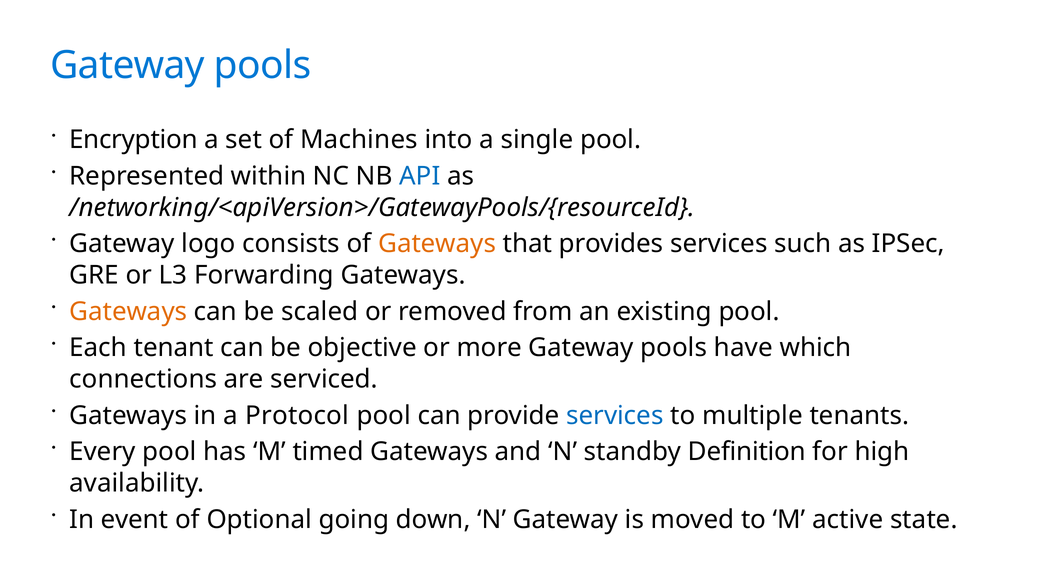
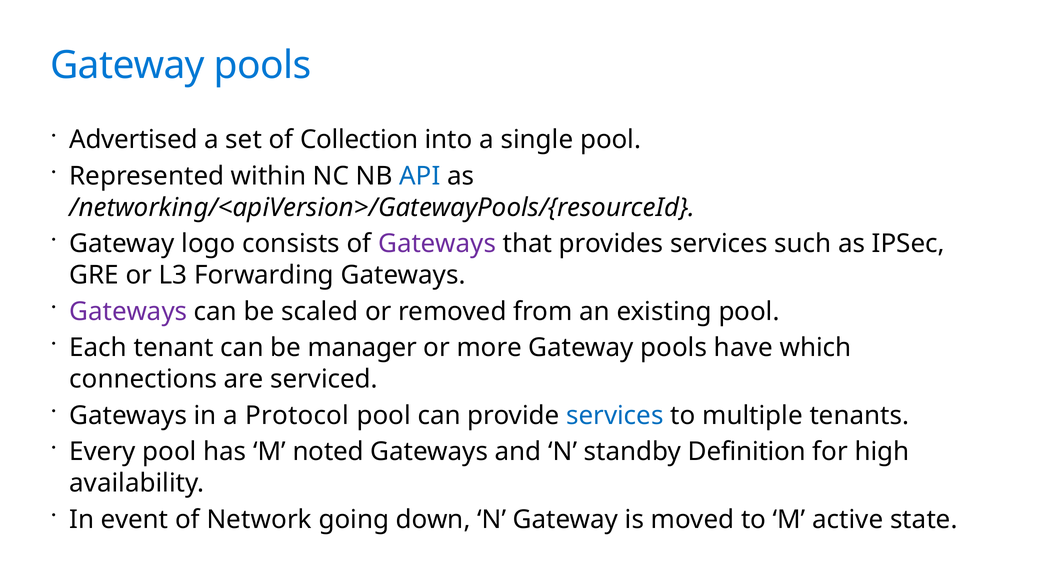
Encryption: Encryption -> Advertised (133, 140)
Machines: Machines -> Collection (359, 140)
Gateways colour: orange -> purple (437, 244)
Gateways colour: orange -> purple (128, 311)
objective: objective -> manager (362, 348)
timed: timed -> noted (328, 452)
Optional: Optional -> Network (259, 519)
